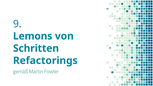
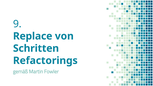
Lemons: Lemons -> Replace (33, 36)
